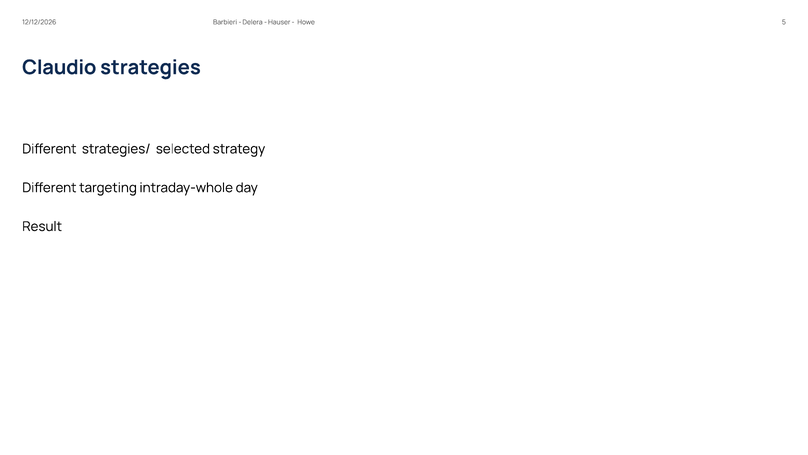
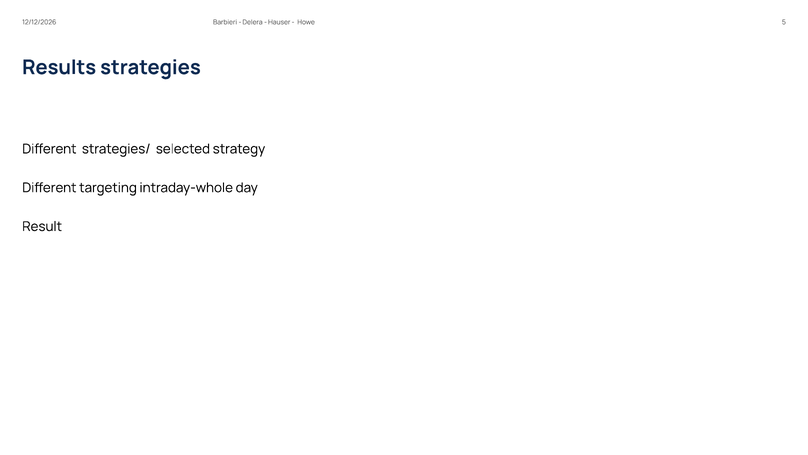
Claudio: Claudio -> Results (59, 67)
